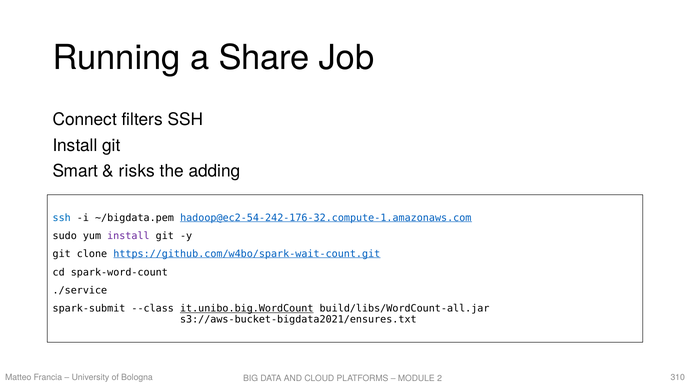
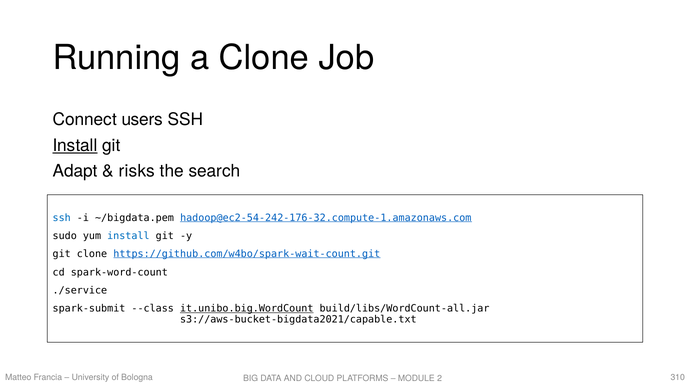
a Share: Share -> Clone (264, 58)
filters: filters -> users (142, 120)
Install underline: none -> present (75, 146)
Smart: Smart -> Adapt (75, 171)
adding: adding -> search (214, 171)
install colour: purple -> blue (128, 236)
s3://aws-bucket-bigdata2021/ensures.txt: s3://aws-bucket-bigdata2021/ensures.txt -> s3://aws-bucket-bigdata2021/capable.txt (298, 319)
